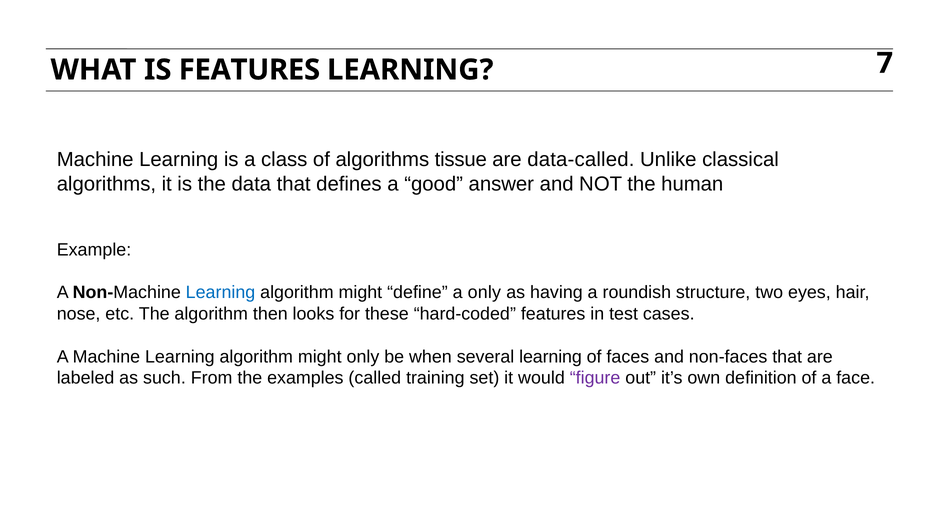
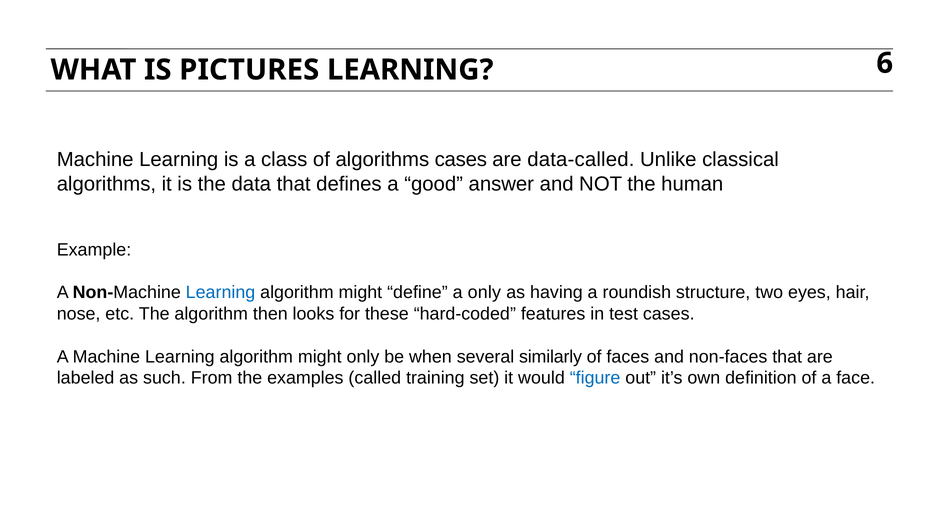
IS FEATURES: FEATURES -> PICTURES (249, 70)
7: 7 -> 6 (885, 63)
algorithms tissue: tissue -> cases (461, 160)
several learning: learning -> similarly (551, 357)
figure colour: purple -> blue (595, 378)
